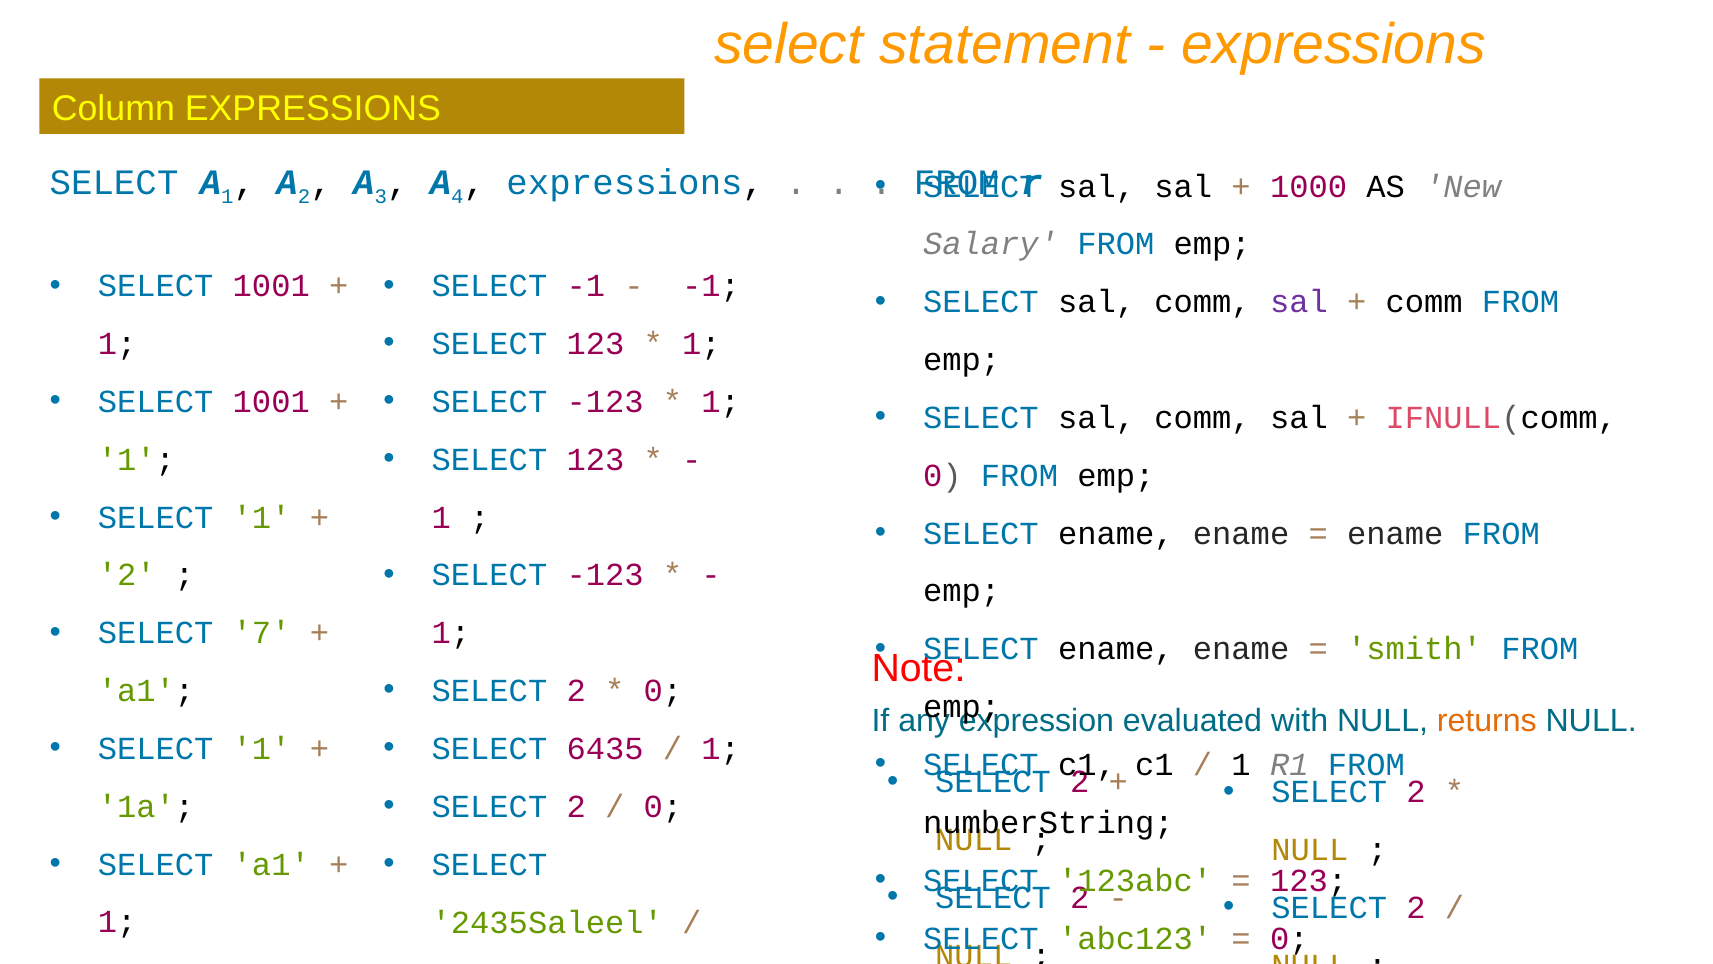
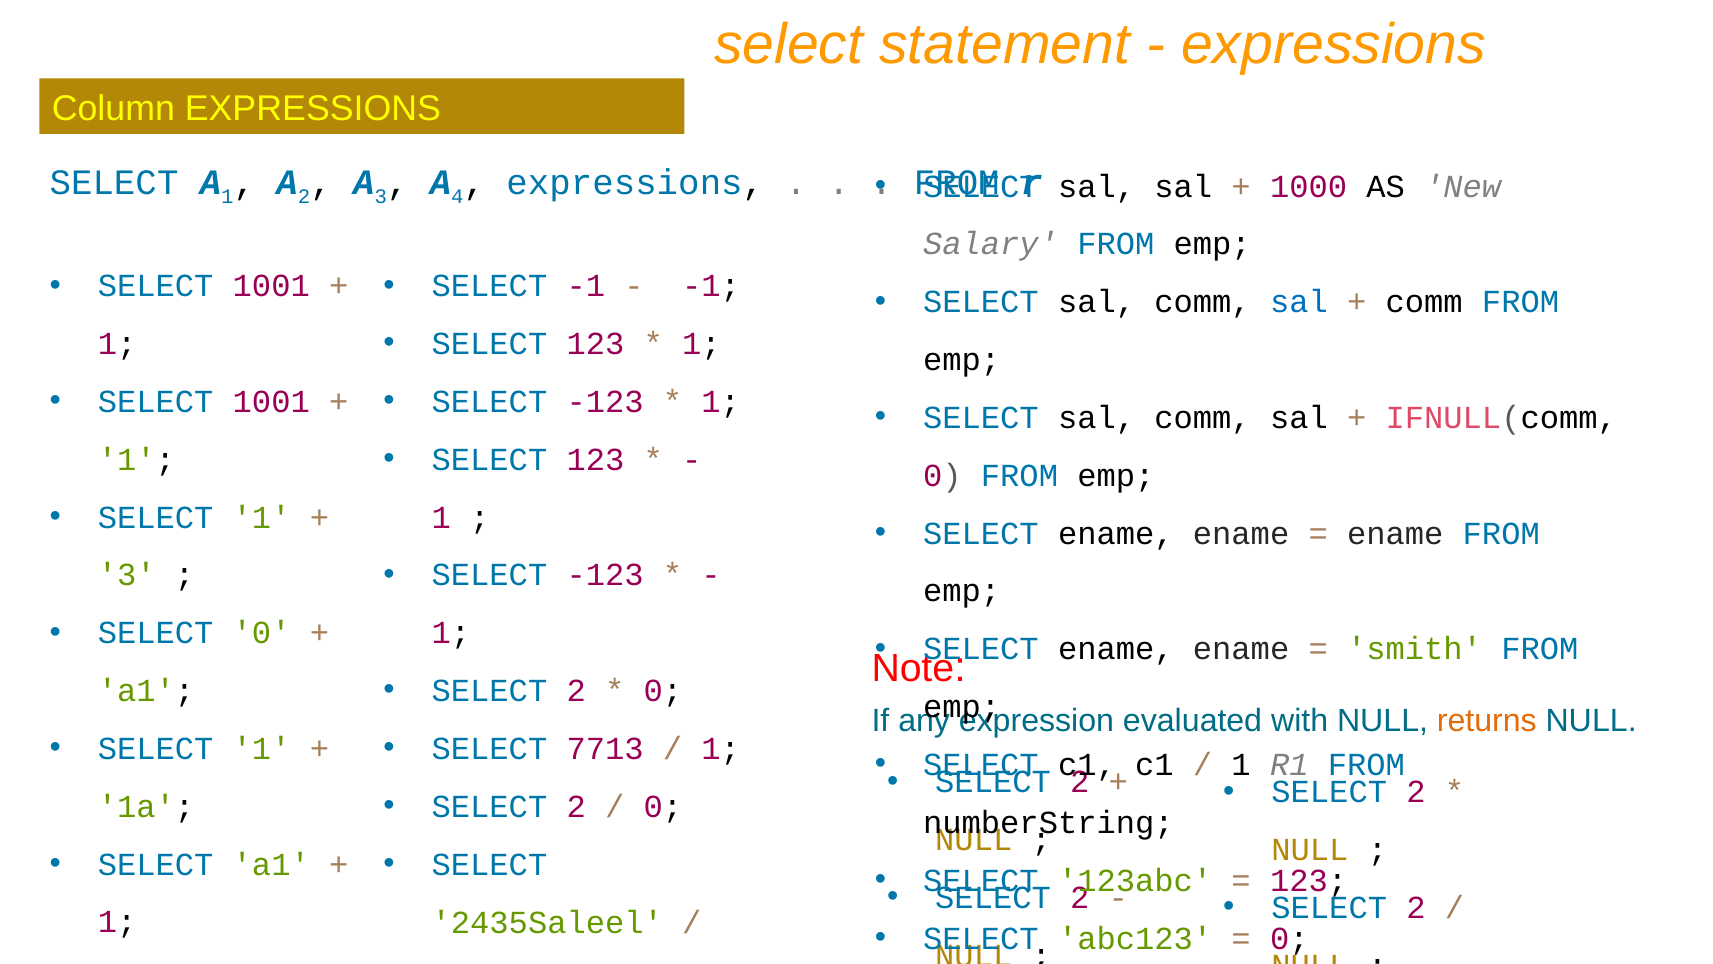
sal colour: purple -> blue (1299, 302)
2: 2 -> 3 (127, 575)
SELECT 7: 7 -> 0 (262, 633)
6435: 6435 -> 7713 (605, 749)
